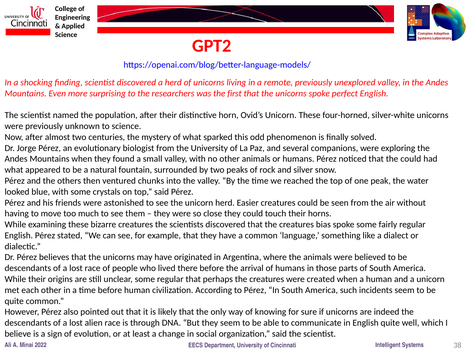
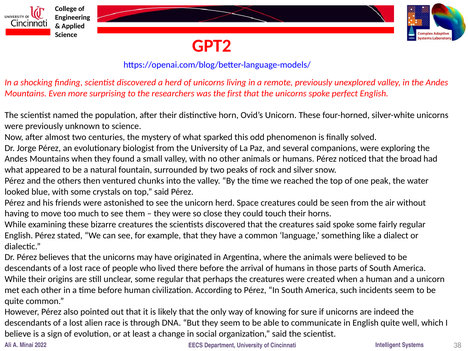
the could: could -> broad (411, 159)
Easier: Easier -> Space (248, 203)
creatures bias: bias -> said (323, 225)
